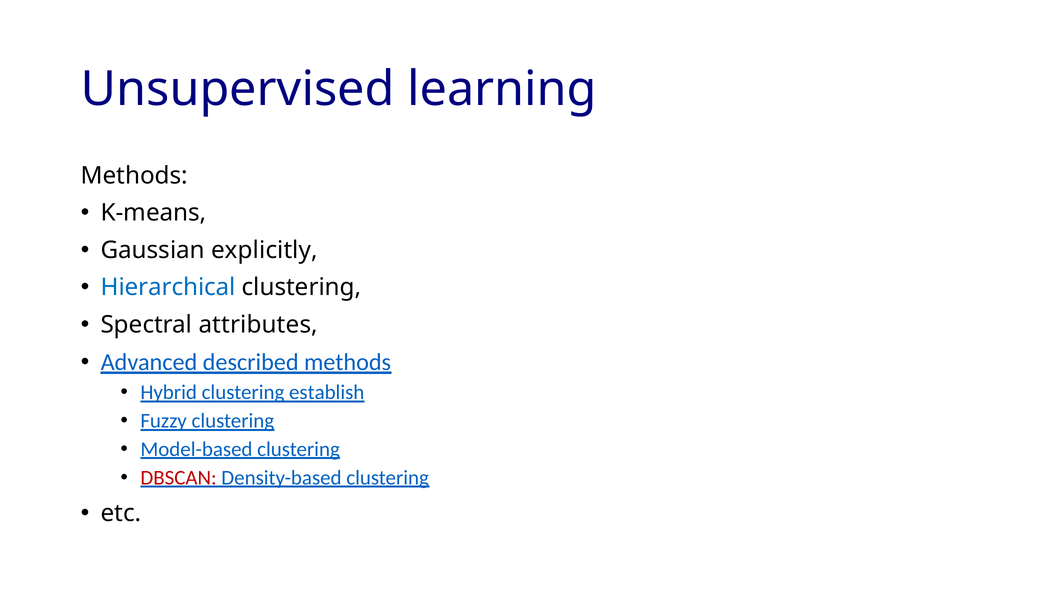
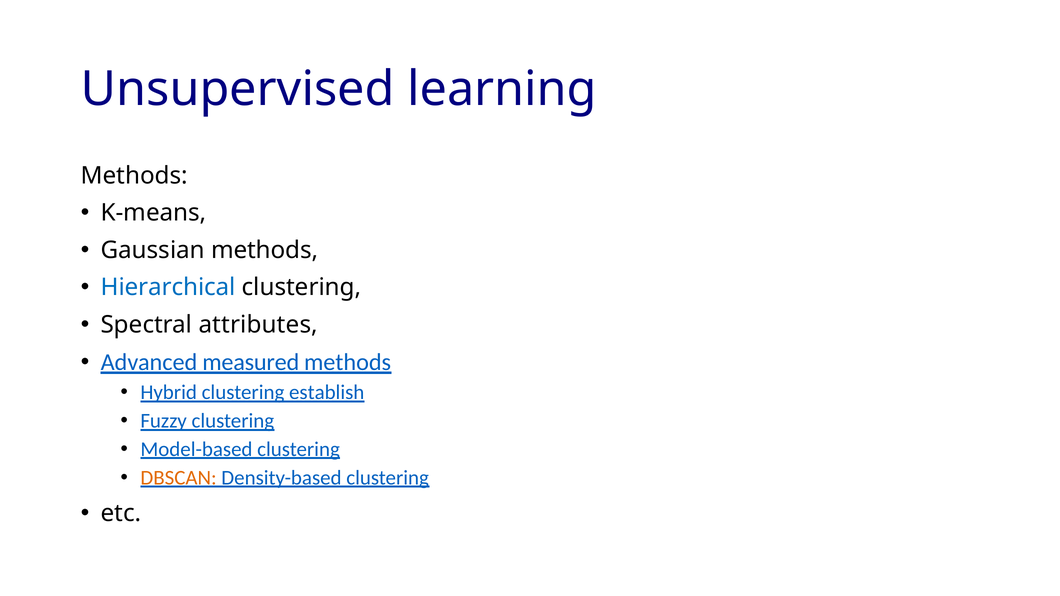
Gaussian explicitly: explicitly -> methods (265, 250)
described: described -> measured (251, 362)
DBSCAN colour: red -> orange (179, 478)
